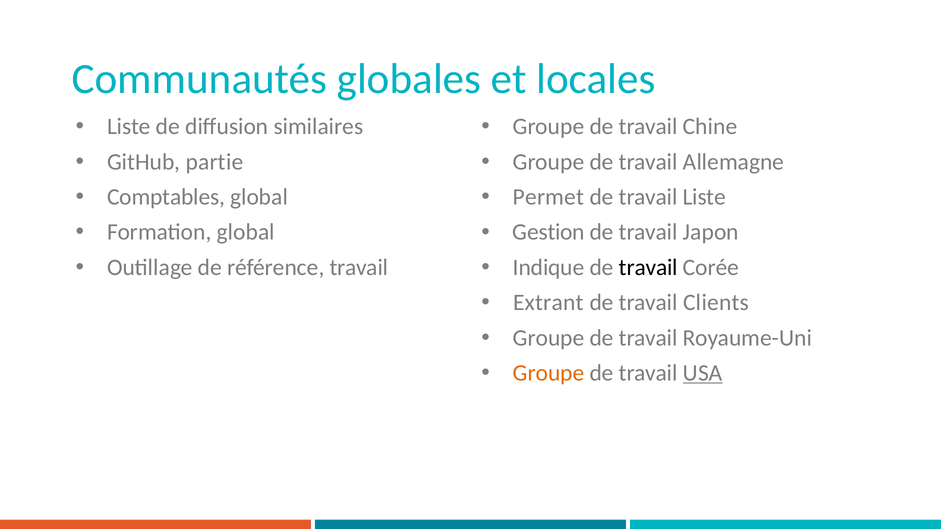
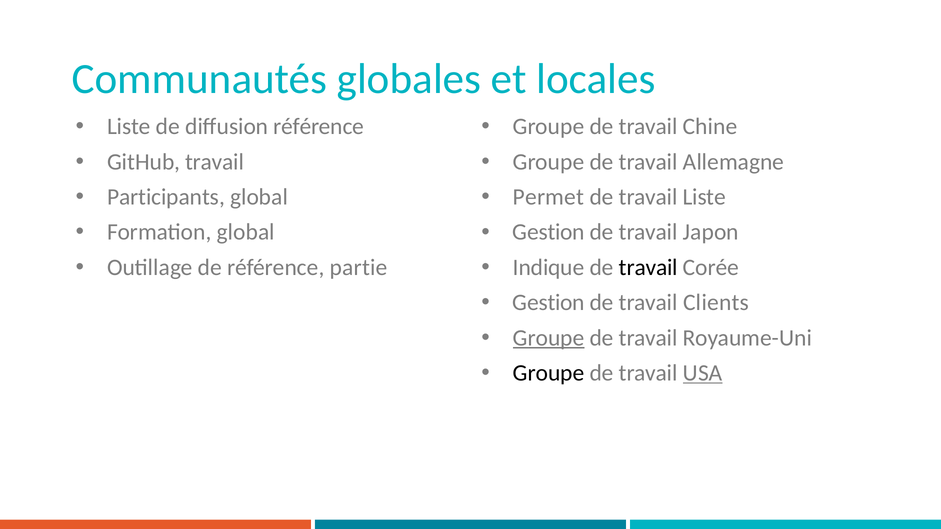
diffusion similaires: similaires -> référence (319, 127)
GitHub partie: partie -> travail (215, 162)
Comptables: Comptables -> Participants (166, 197)
référence travail: travail -> partie (359, 267)
Extrant: Extrant -> Gestion (549, 303)
Groupe underline: none -> present (549, 338)
Groupe colour: orange -> black (549, 373)
